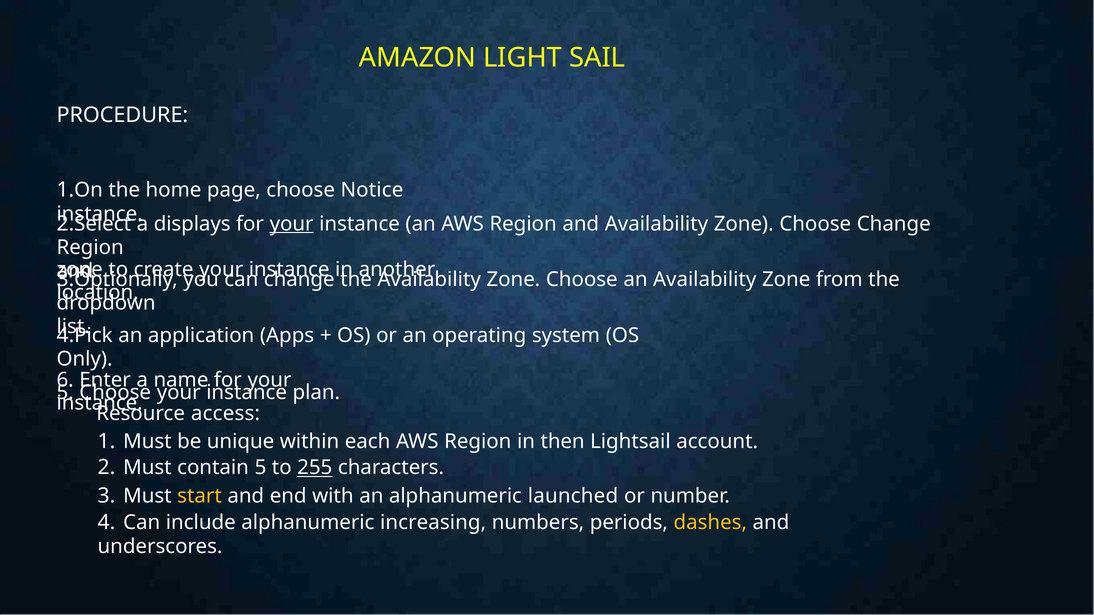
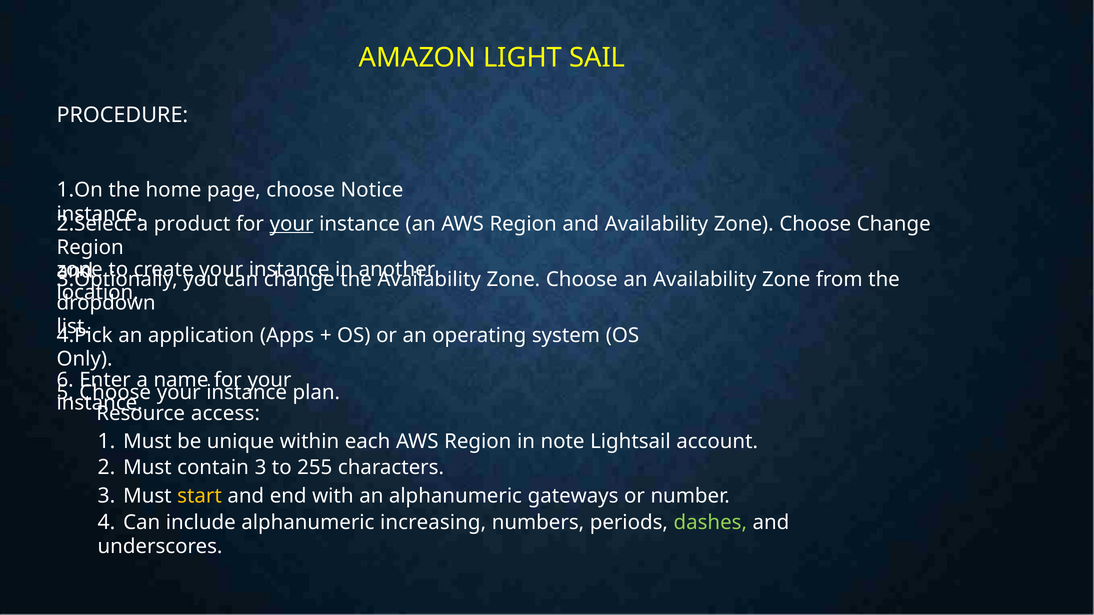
displays: displays -> product (192, 224)
then: then -> note (563, 442)
contain 5: 5 -> 3 (261, 468)
255 underline: present -> none (315, 468)
launched: launched -> gateways (573, 496)
dashes colour: yellow -> light green (710, 523)
